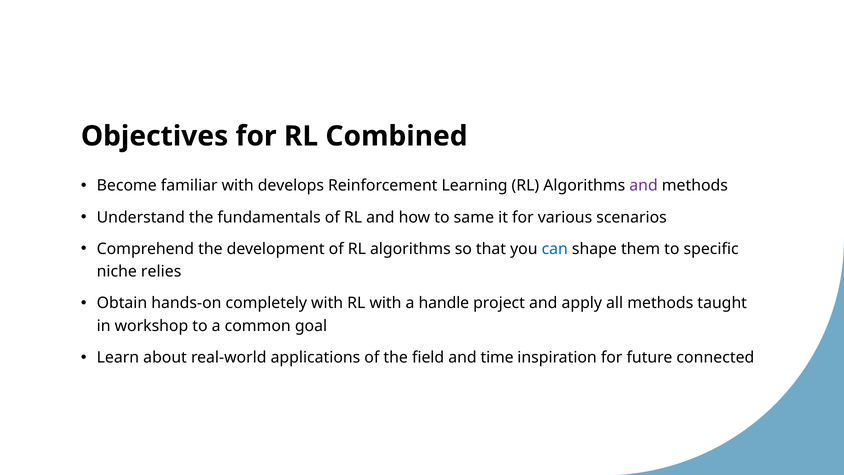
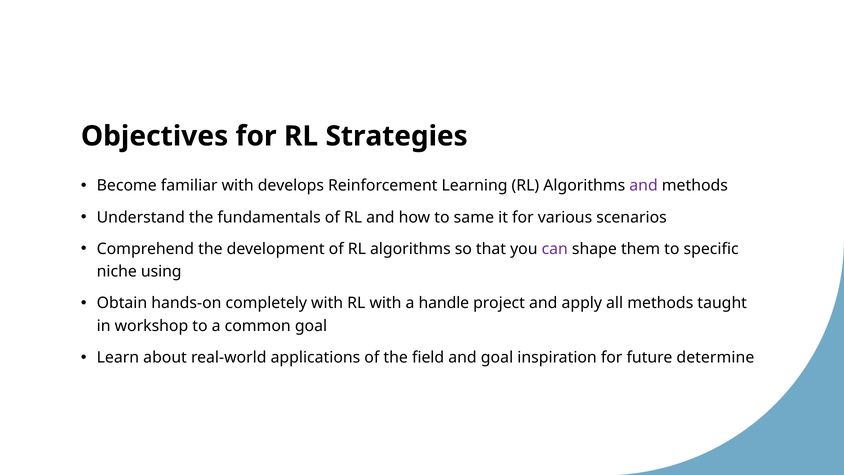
Combined: Combined -> Strategies (397, 136)
can colour: blue -> purple (555, 249)
relies: relies -> using (161, 272)
and time: time -> goal (497, 357)
connected: connected -> determine (715, 357)
